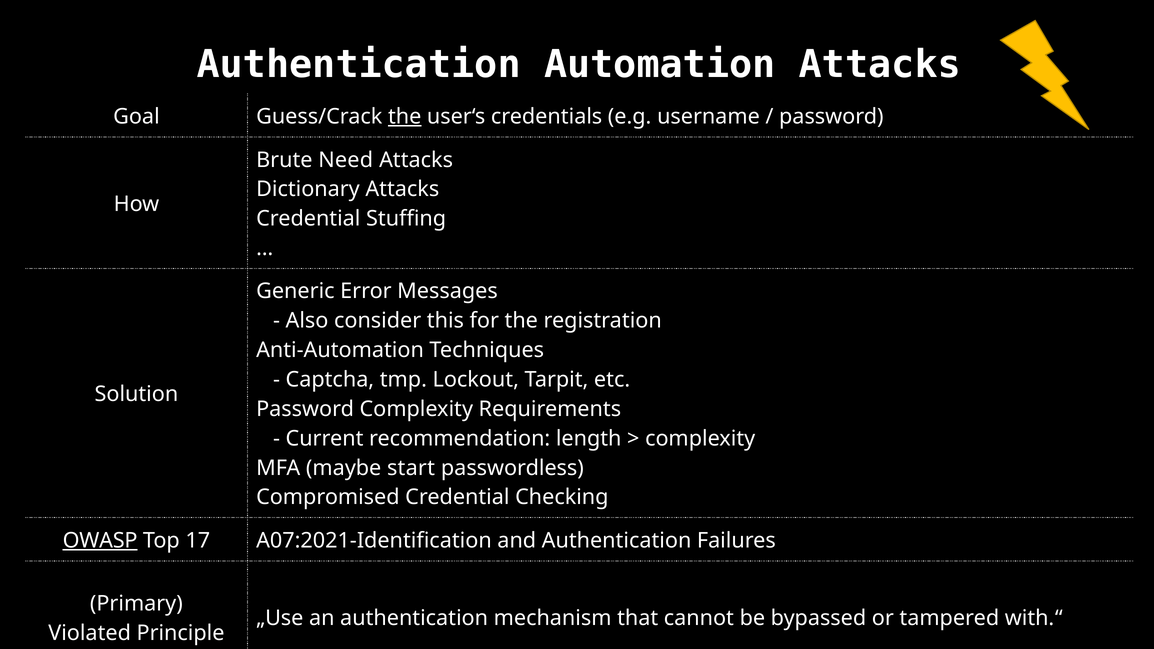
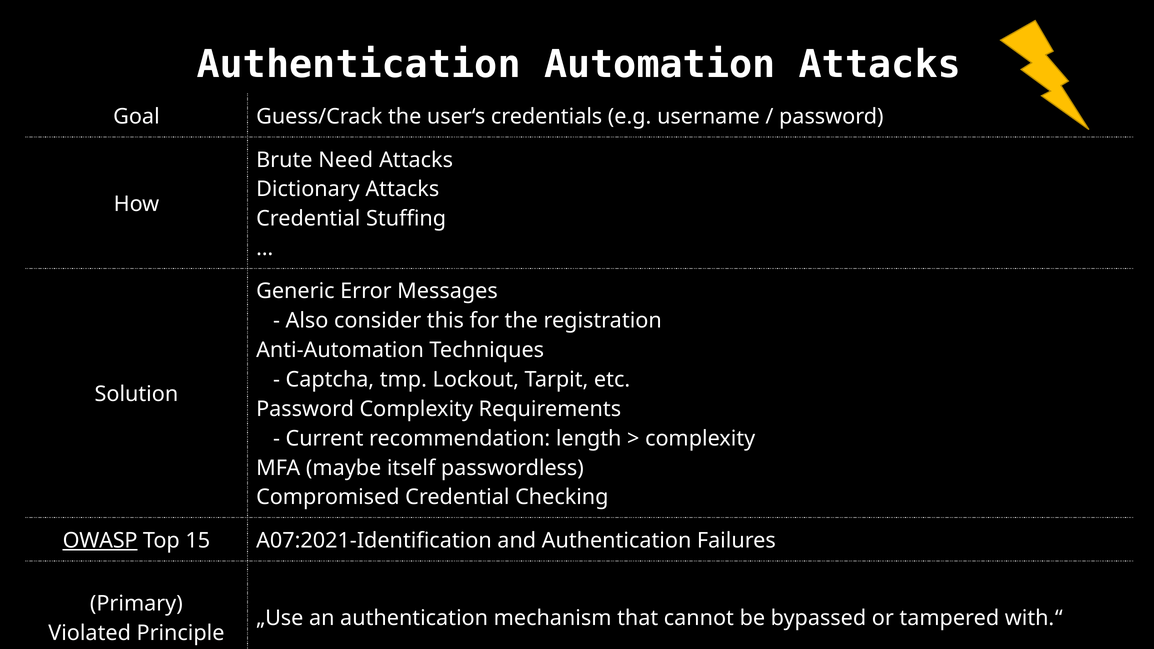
the underline: present -> none (405, 116)
start: start -> itself (411, 468)
17: 17 -> 15 (198, 541)
